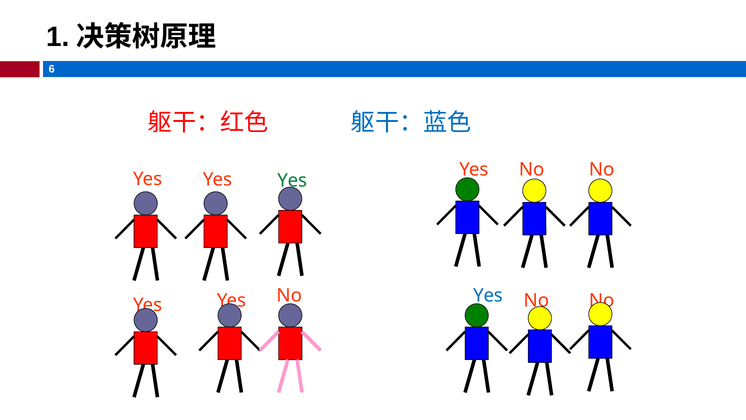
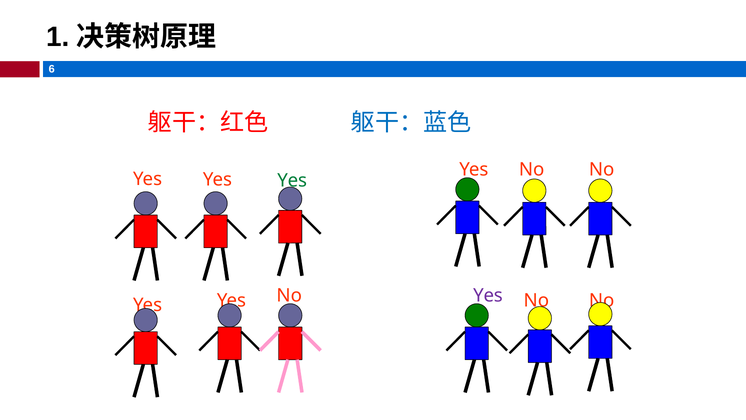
Yes colour: blue -> purple (488, 296)
